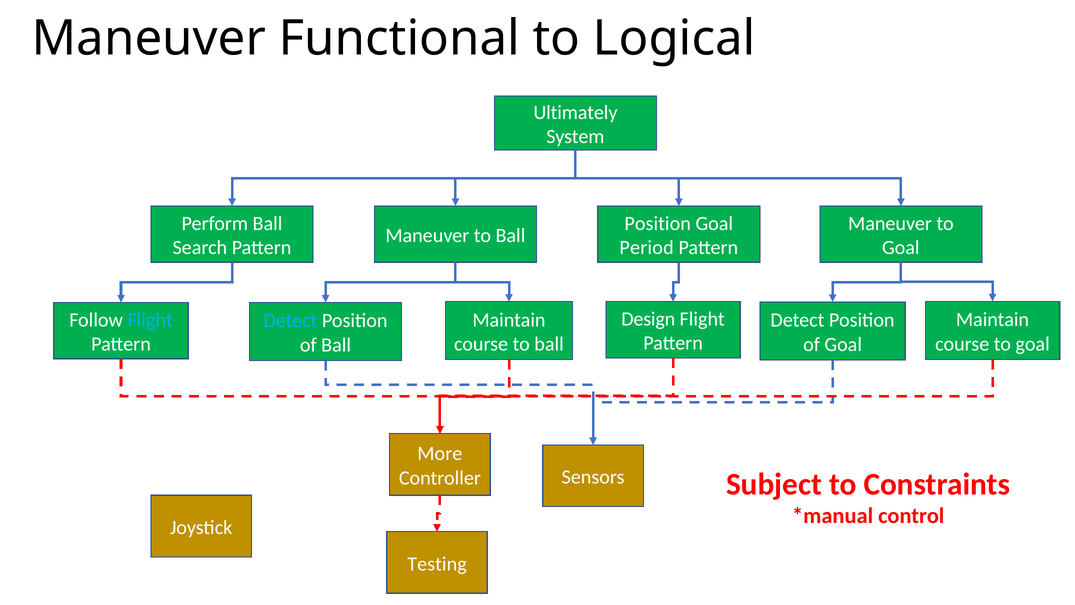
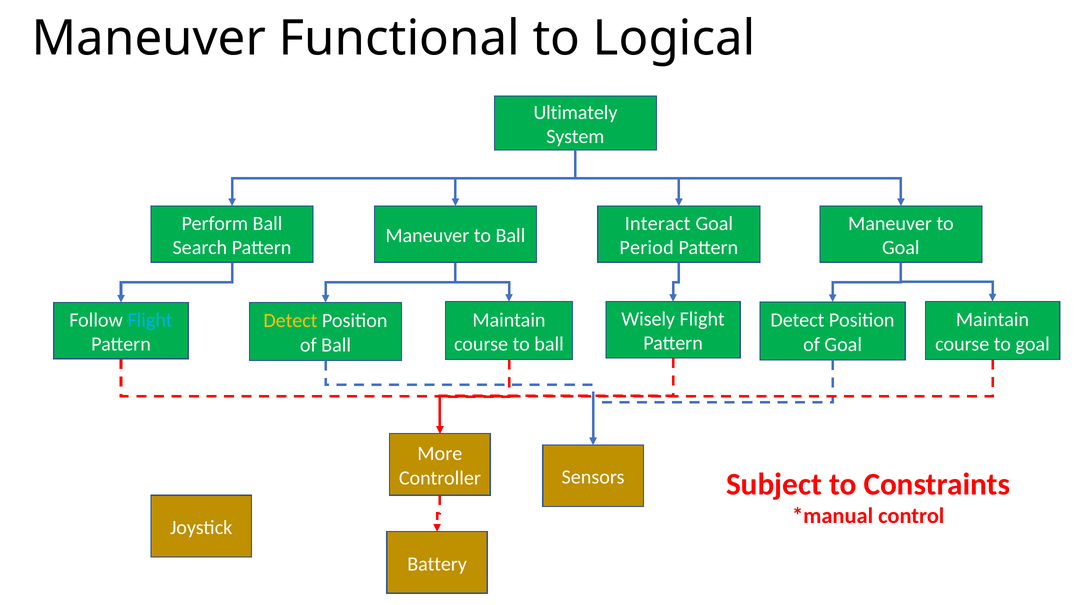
Position: Position -> Interact (658, 223)
Design: Design -> Wisely (648, 319)
Detect colour: light blue -> yellow (290, 321)
Testing: Testing -> Battery (437, 564)
